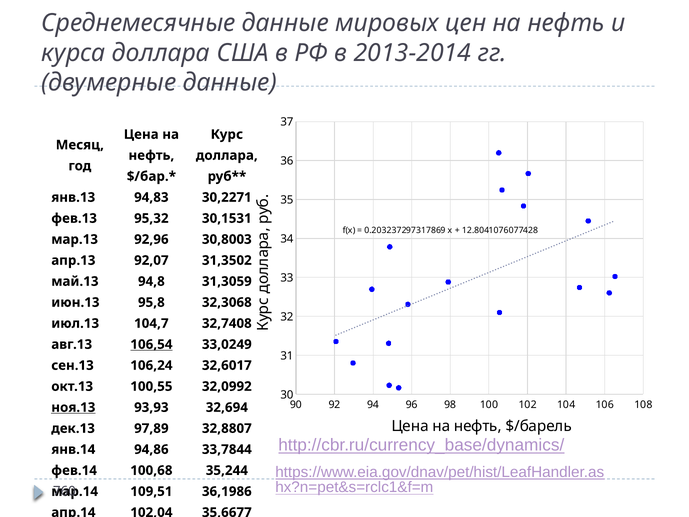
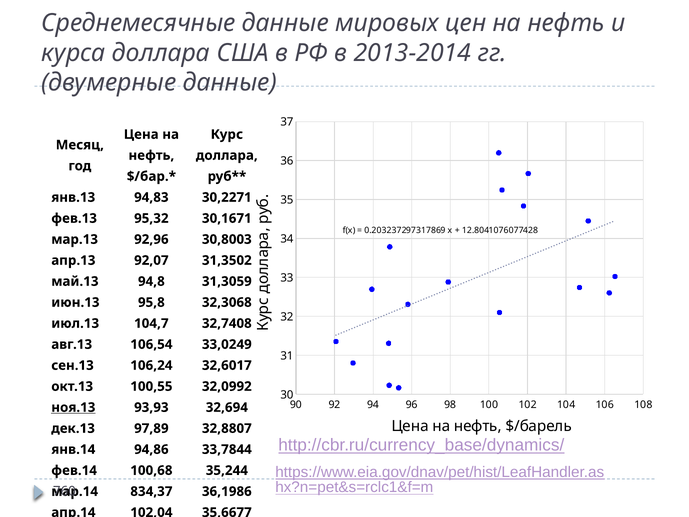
30,1531: 30,1531 -> 30,1671 (227, 218)
106,54 underline: present -> none (151, 344)
109,51: 109,51 -> 834,37 (151, 491)
